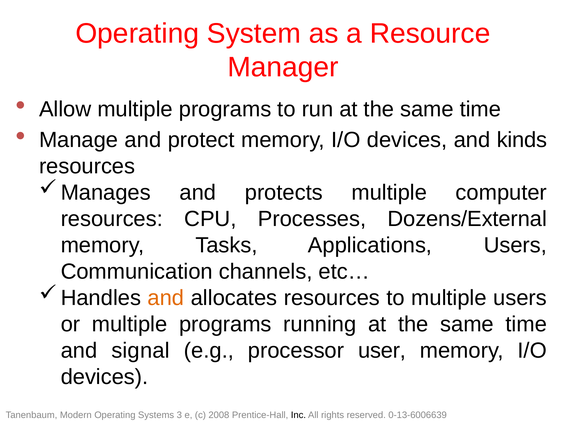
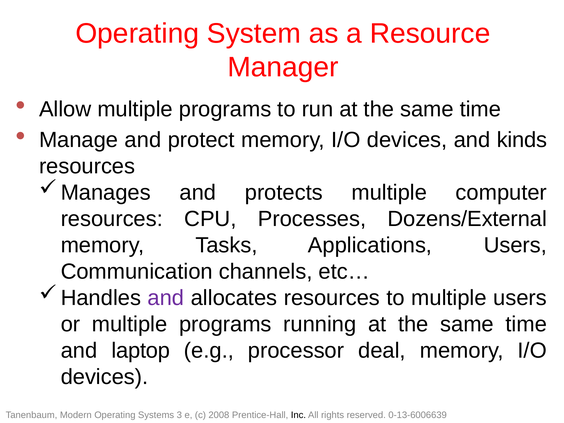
and colour: orange -> purple (166, 298)
signal: signal -> laptop (141, 351)
user: user -> deal (382, 351)
